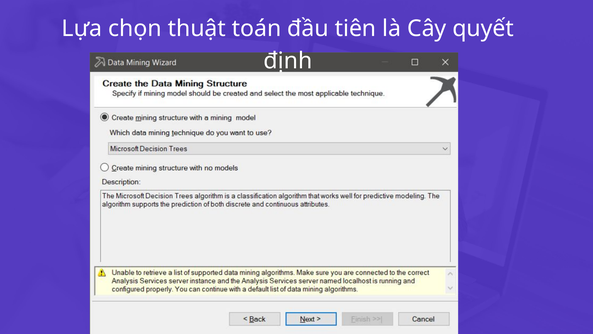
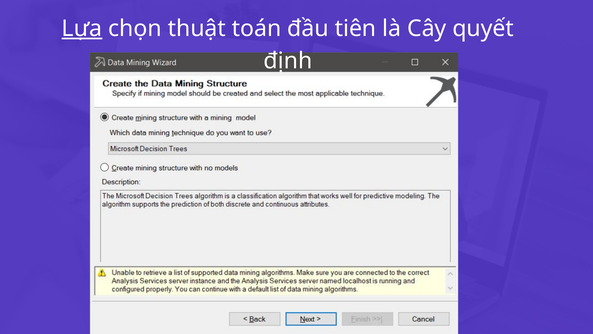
Lựa underline: none -> present (82, 29)
